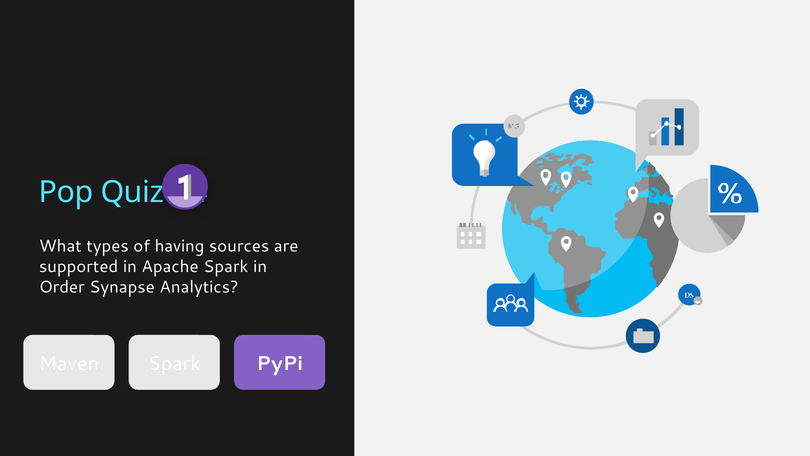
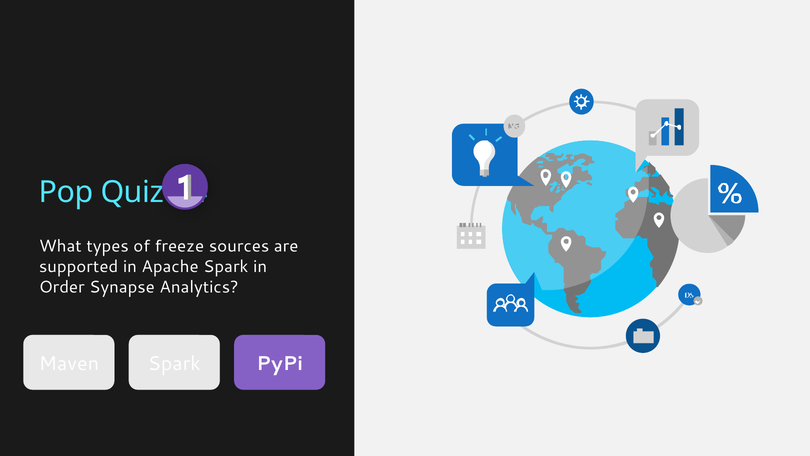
having: having -> freeze (179, 246)
